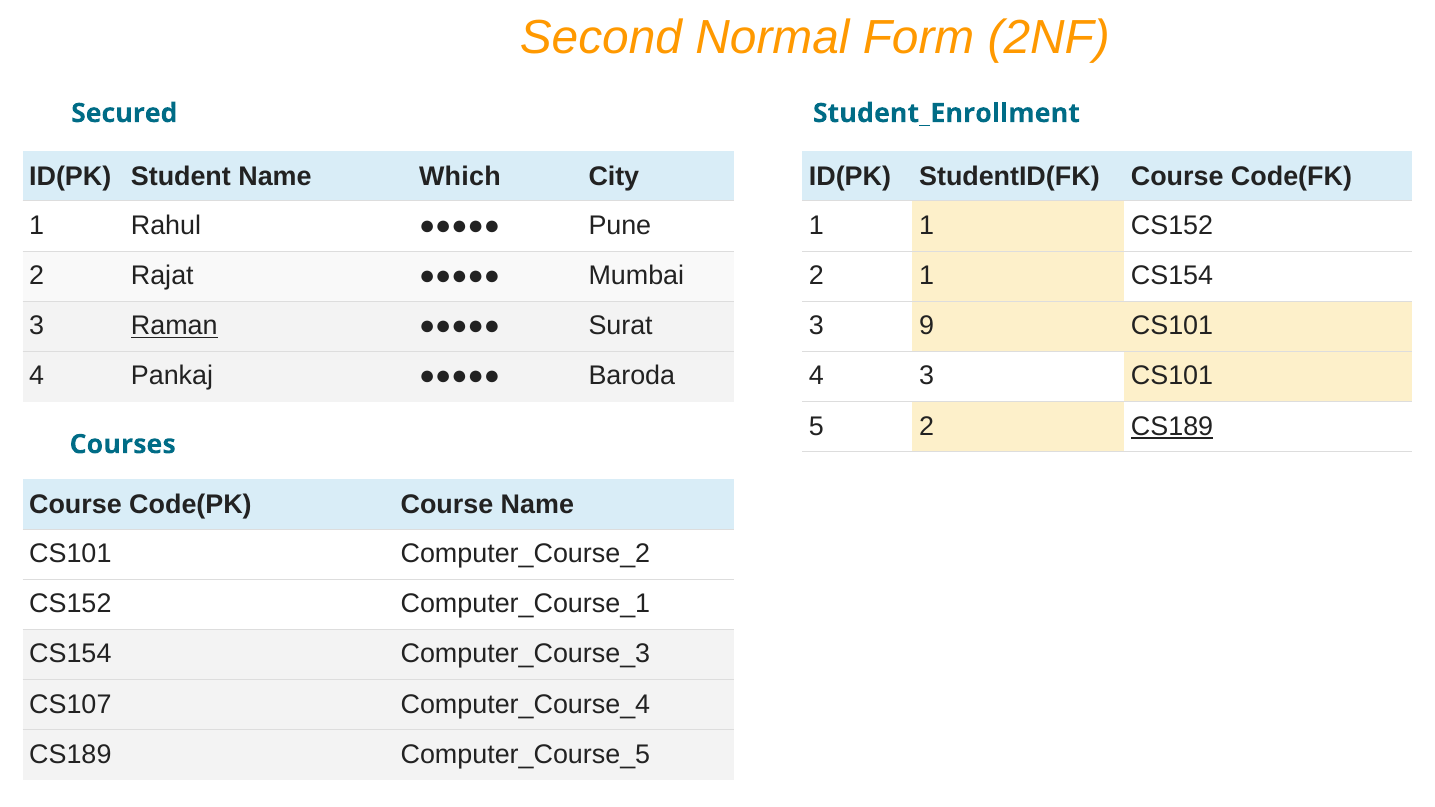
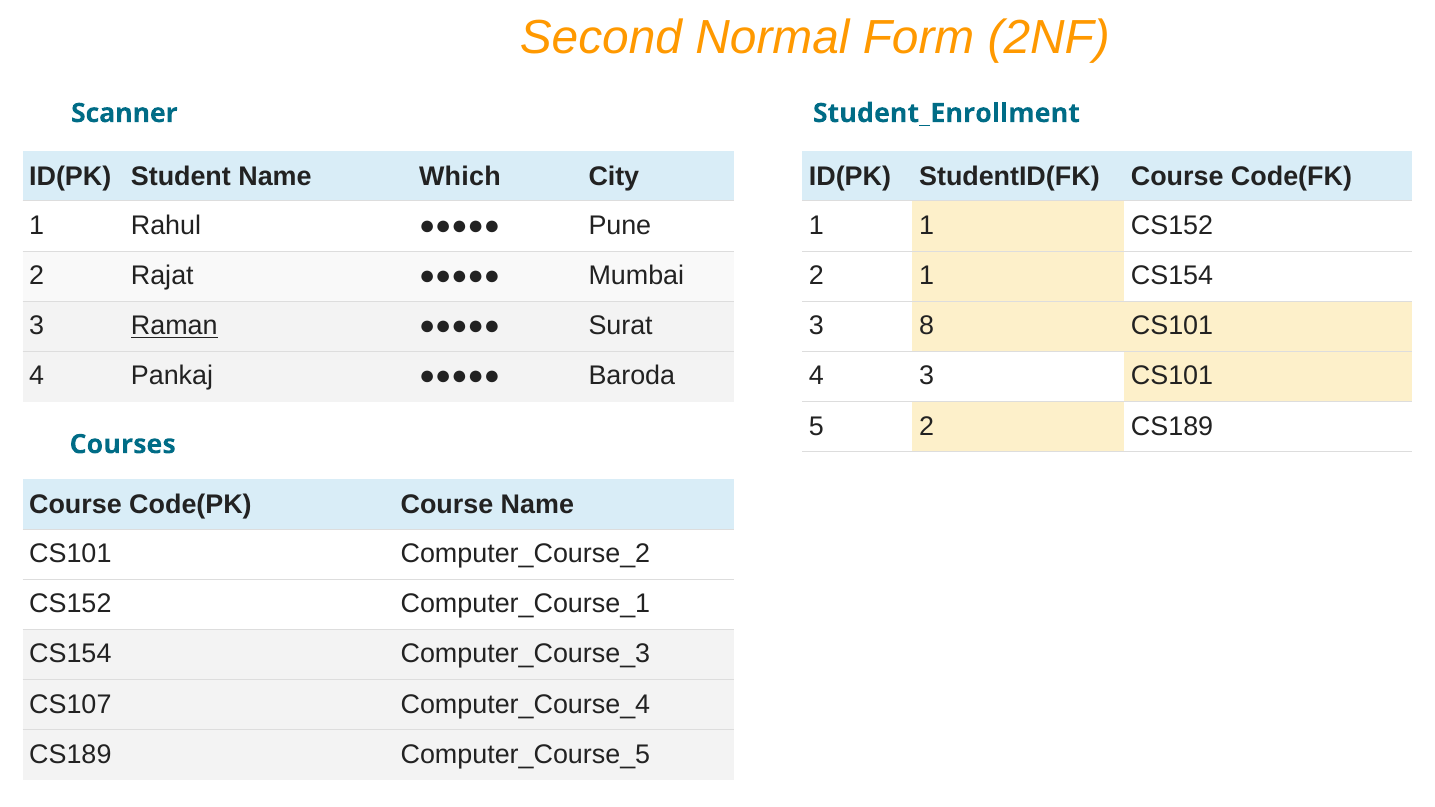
Secured: Secured -> Scanner (124, 113)
9: 9 -> 8 (927, 326)
CS189 underline: present -> none (1172, 426)
